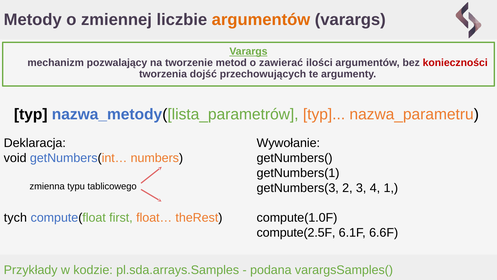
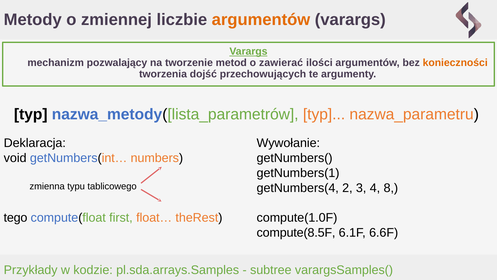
konieczności colour: red -> orange (455, 63)
getNumbers(3: getNumbers(3 -> getNumbers(4 (298, 188)
1: 1 -> 8 (391, 188)
tych: tych -> tego (16, 217)
compute(2.5F: compute(2.5F -> compute(8.5F (296, 232)
podana: podana -> subtree (271, 270)
